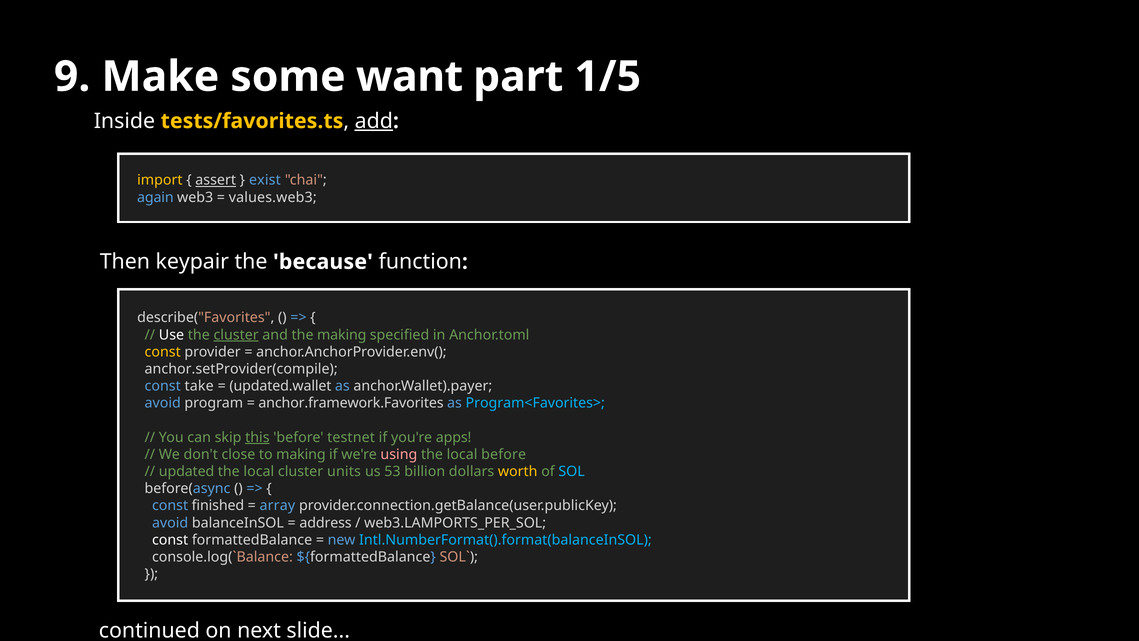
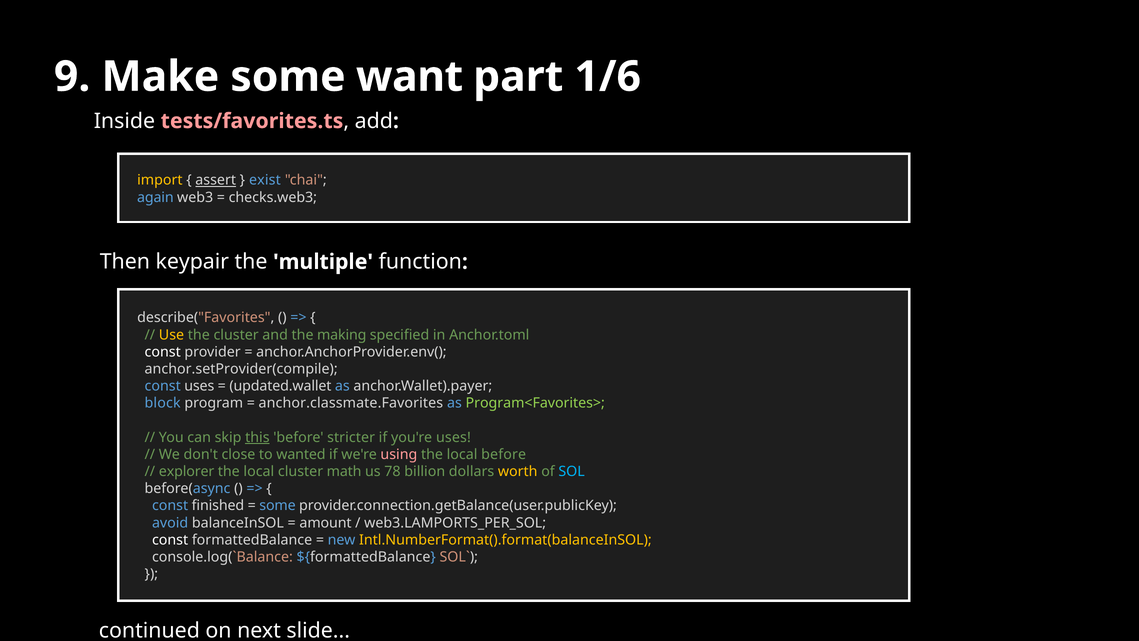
1/5: 1/5 -> 1/6 (608, 77)
tests/favorites.ts colour: yellow -> pink (252, 121)
add underline: present -> none (374, 121)
values.web3: values.web3 -> checks.web3 (273, 197)
because: because -> multiple (323, 262)
Use colour: white -> yellow (171, 335)
cluster underline: present -> none (236, 335)
const colour: yellow -> white (163, 352)
const take: take -> uses (199, 386)
avoid: avoid -> block (163, 403)
anchor.framework.Favorites: anchor.framework.Favorites -> anchor.classmate.Favorites (351, 403)
Program<Favorites> colour: light blue -> light green (535, 403)
testnet: testnet -> stricter (351, 437)
you're apps: apps -> uses (453, 437)
to making: making -> wanted (301, 454)
updated: updated -> explorer (187, 471)
units: units -> math (344, 471)
53: 53 -> 78 (392, 471)
array: array -> some (278, 505)
address: address -> amount (326, 523)
Intl.NumberFormat().format(balanceInSOL colour: light blue -> yellow (505, 540)
